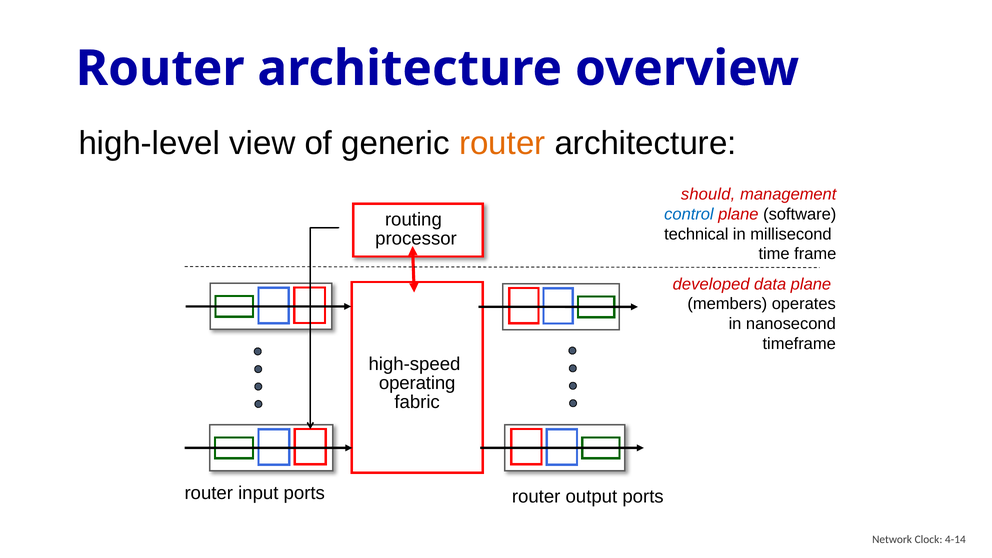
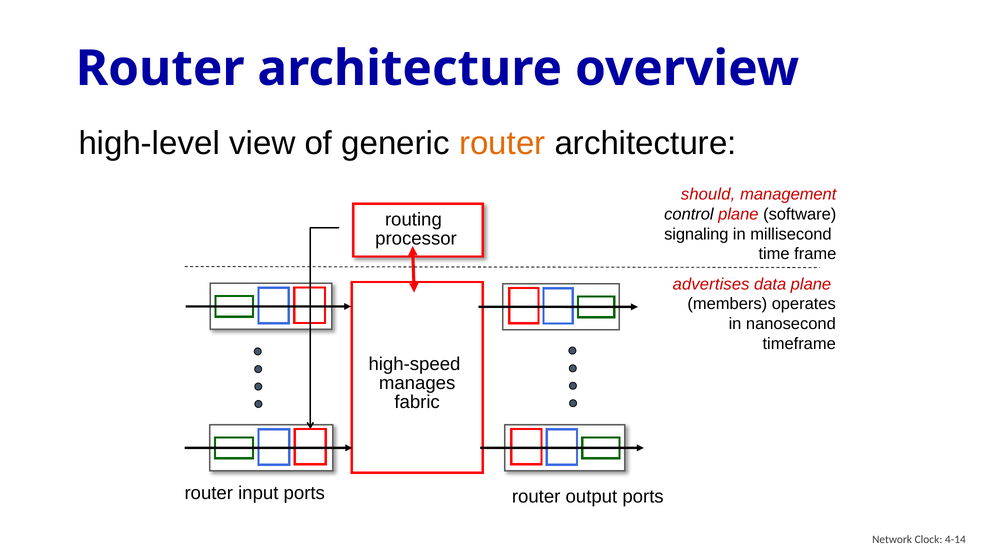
control colour: blue -> black (689, 214)
technical: technical -> signaling (696, 234)
developed: developed -> advertises (711, 284)
operating: operating -> manages (417, 383)
